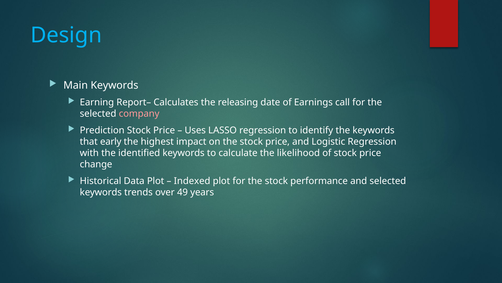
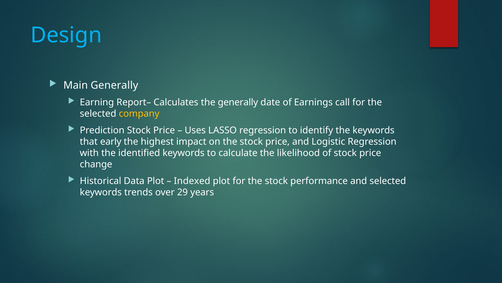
Main Keywords: Keywords -> Generally (114, 85)
the releasing: releasing -> generally (238, 102)
company colour: pink -> yellow (139, 114)
49: 49 -> 29 (182, 192)
